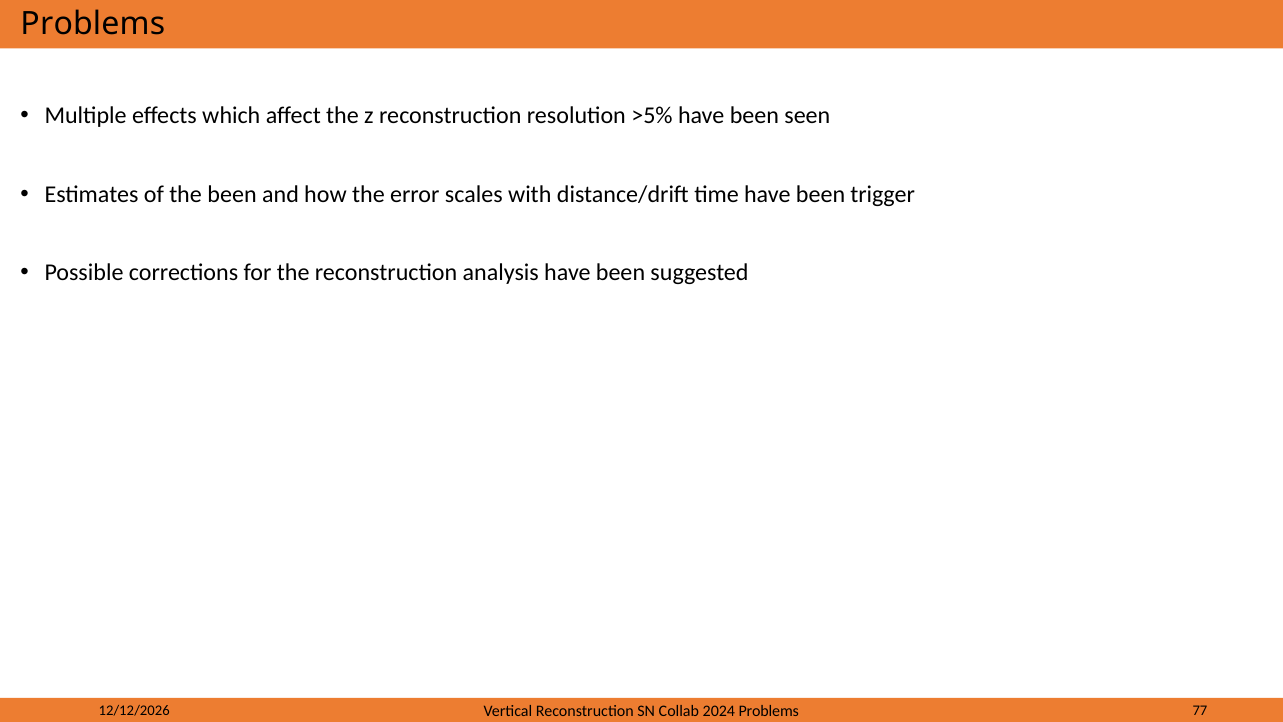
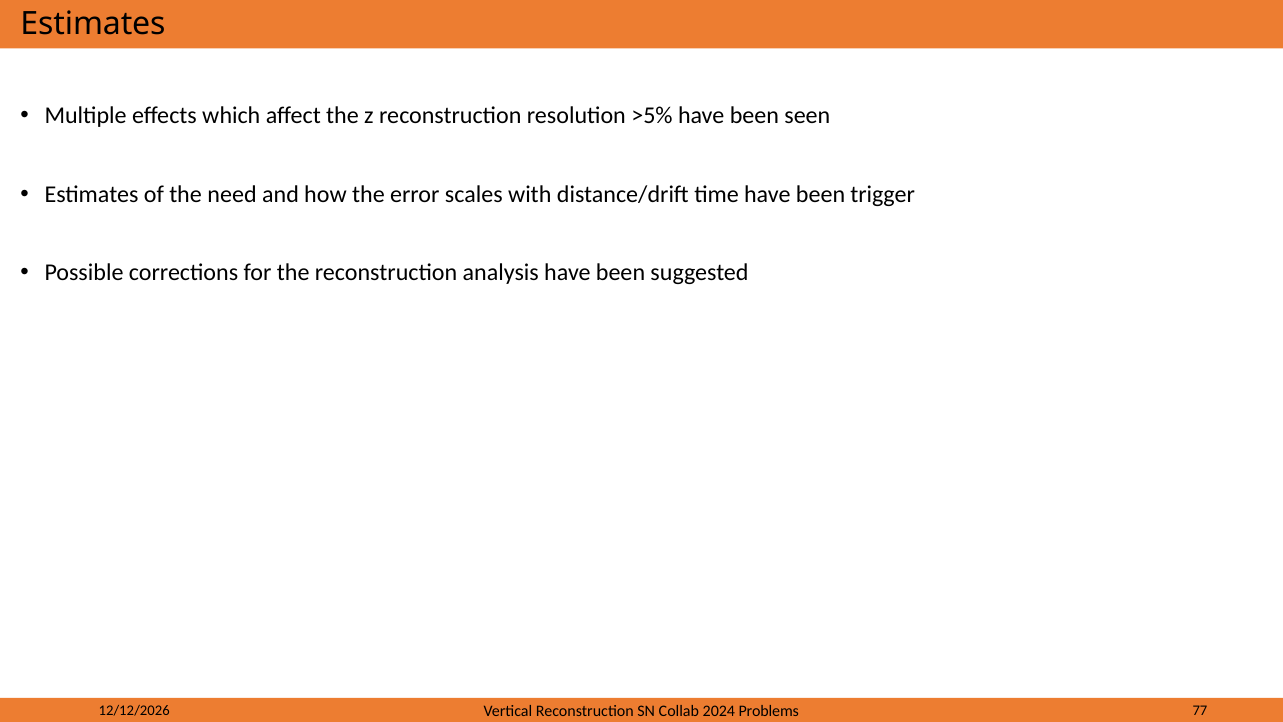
Problems: Problems -> Estimates (93, 24)
the been: been -> need (232, 194)
